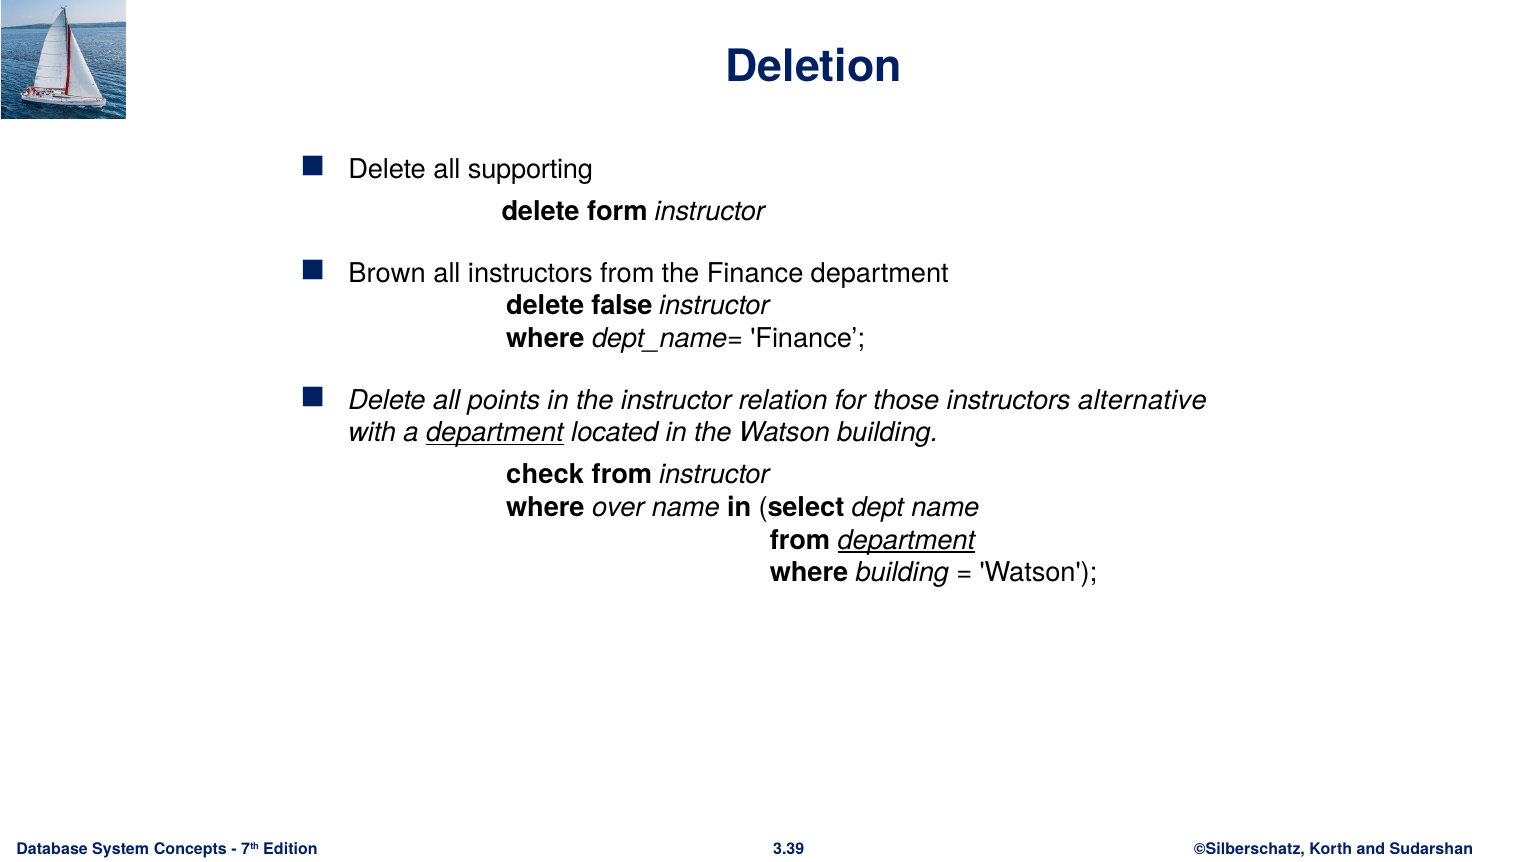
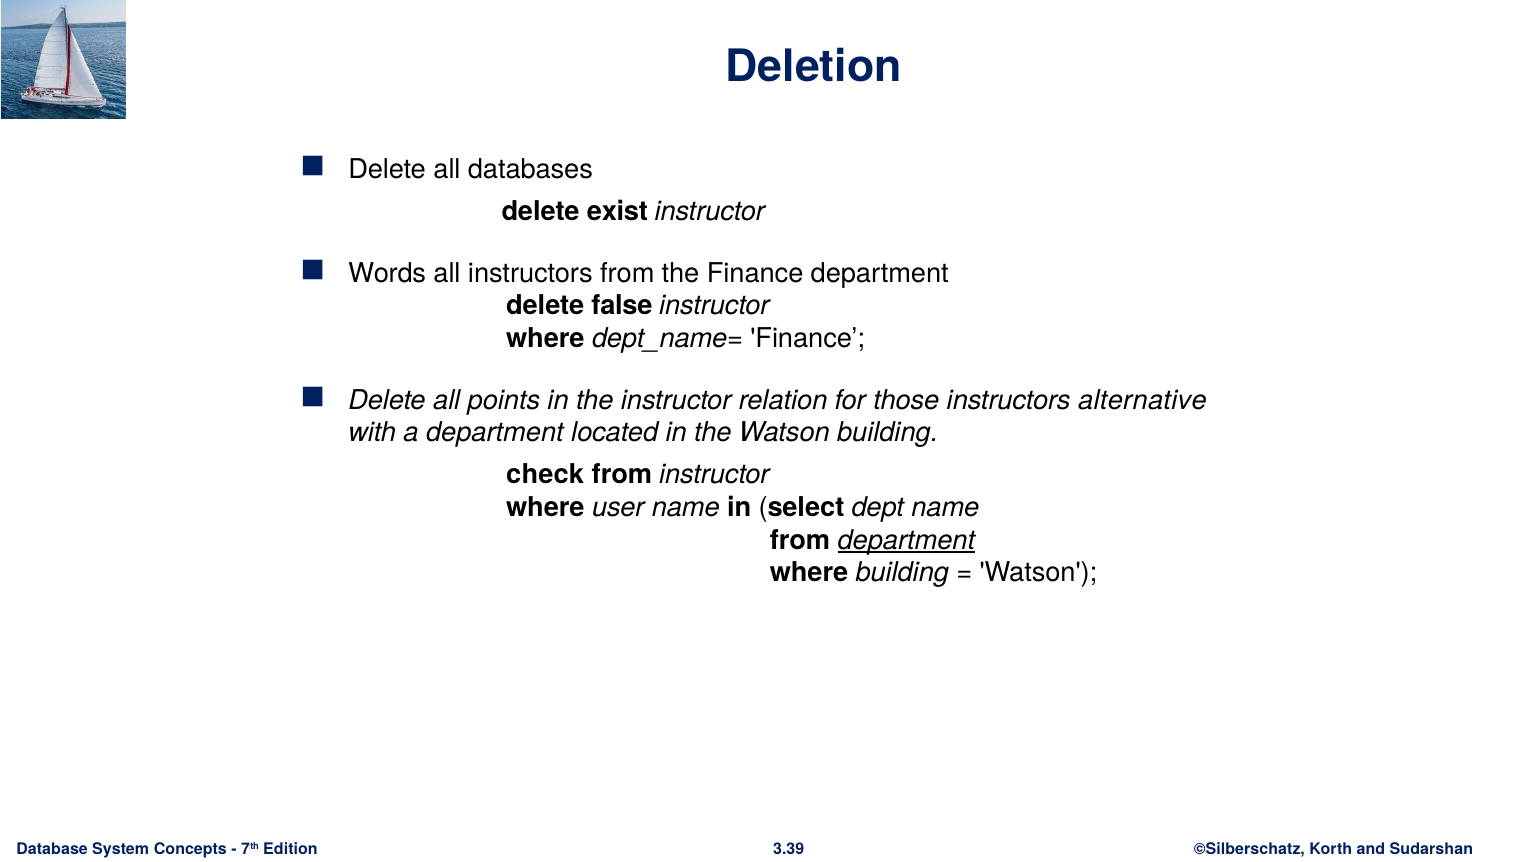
supporting: supporting -> databases (530, 170)
form: form -> exist (617, 212)
Brown: Brown -> Words (387, 273)
department underline: present -> none (495, 433)
over: over -> user (618, 508)
